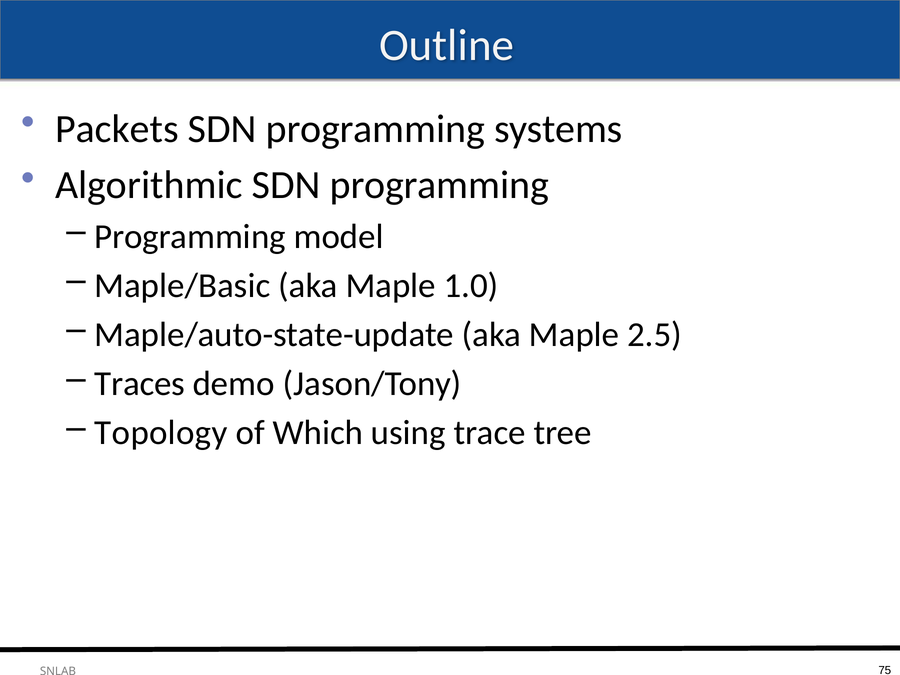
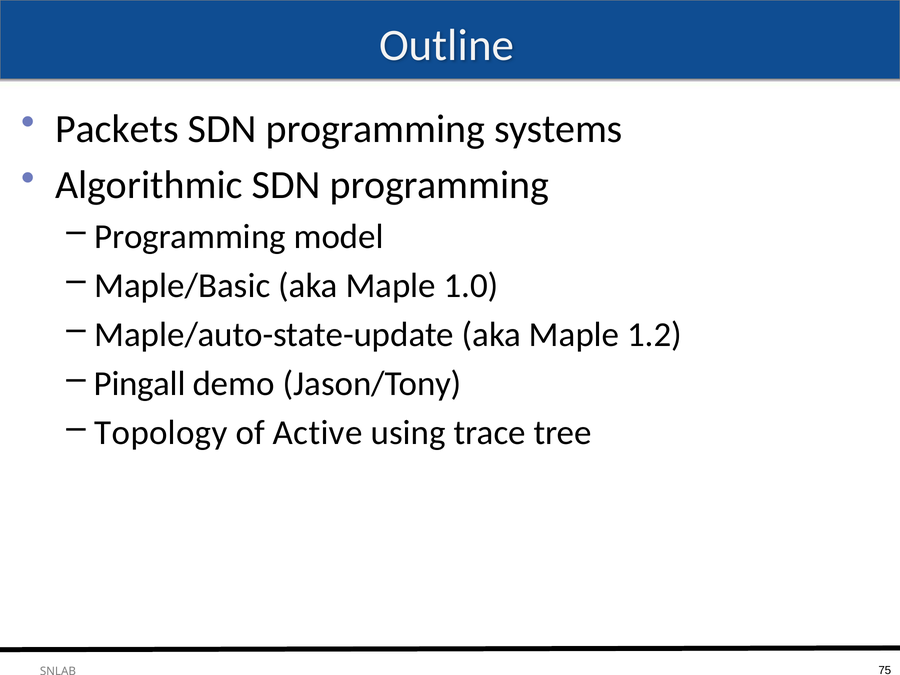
2.5: 2.5 -> 1.2 (655, 335)
Traces: Traces -> Pingall (140, 384)
Which: Which -> Active (318, 433)
